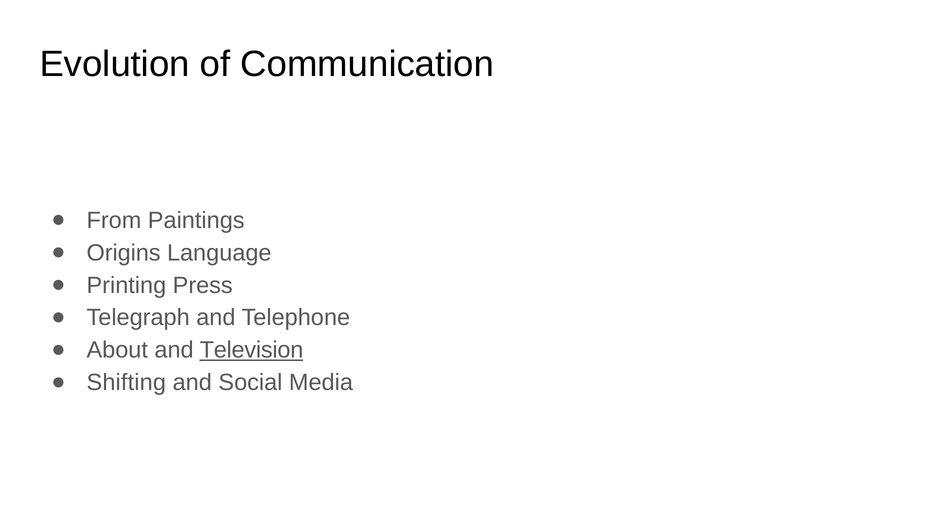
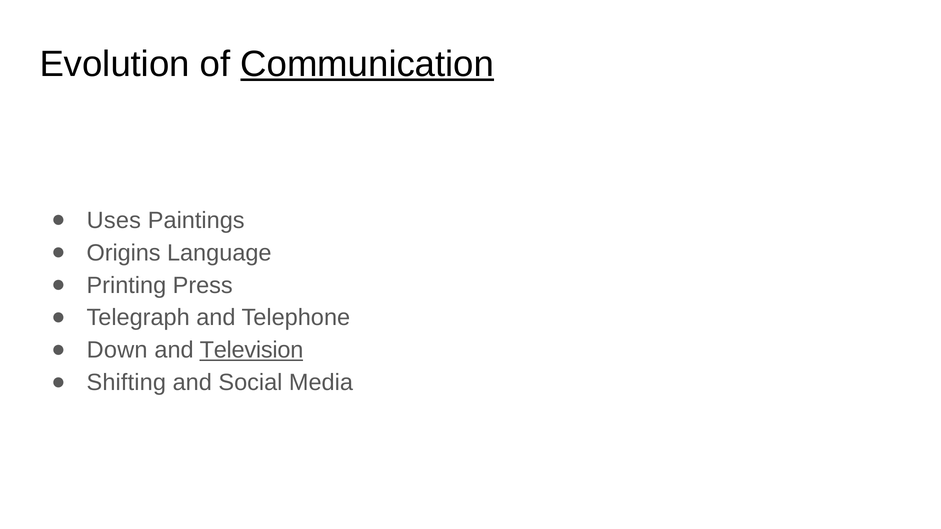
Communication underline: none -> present (367, 64)
From: From -> Uses (114, 221)
About: About -> Down (117, 350)
